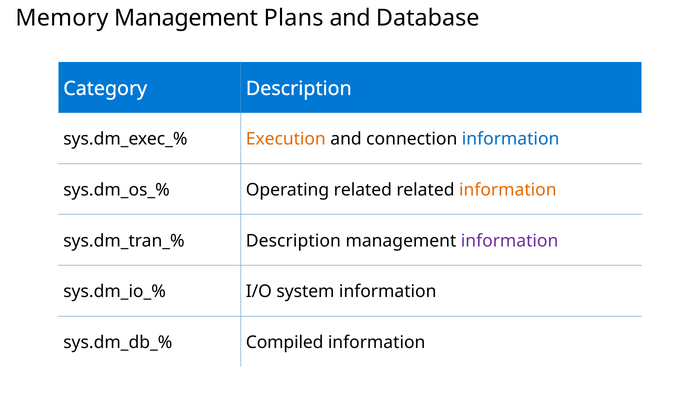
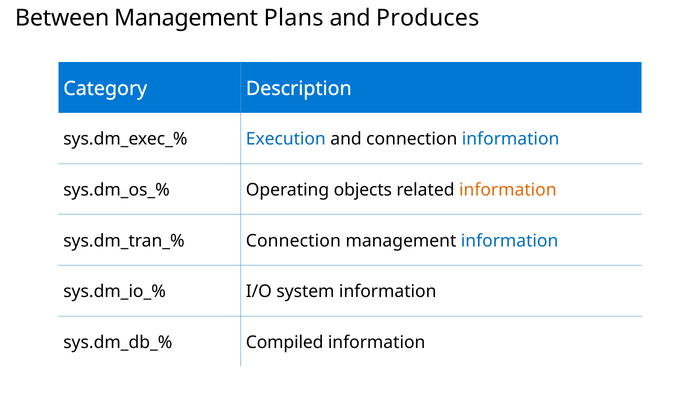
Memory: Memory -> Between (62, 18)
Database: Database -> Produces (428, 18)
Execution colour: orange -> blue (286, 139)
Operating related: related -> objects (363, 190)
Description: Description -> Connection (293, 241)
information colour: purple -> blue (510, 241)
